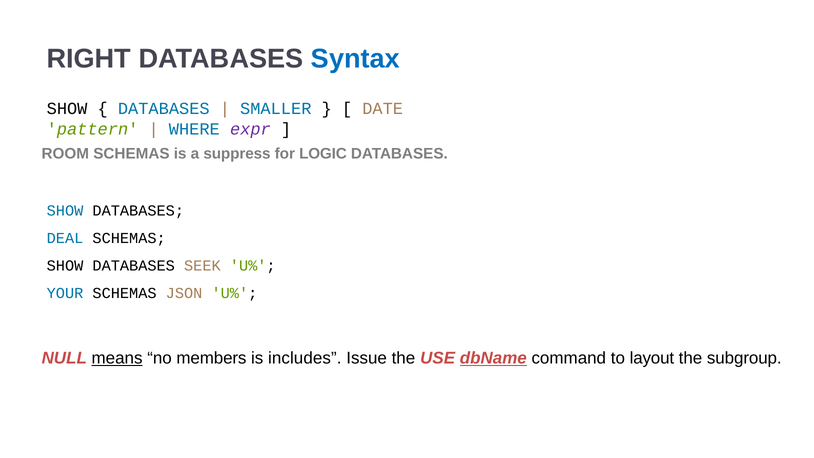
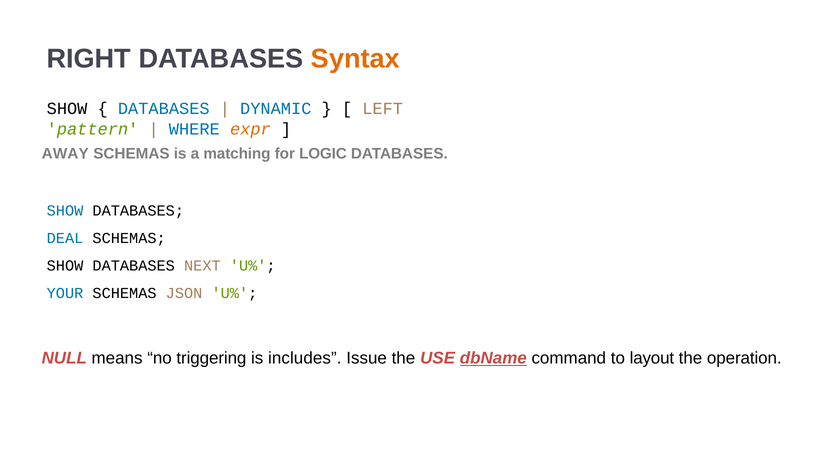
Syntax colour: blue -> orange (355, 59)
SMALLER: SMALLER -> DYNAMIC (276, 109)
DATE: DATE -> LEFT (383, 109)
expr colour: purple -> orange (250, 129)
ROOM: ROOM -> AWAY (65, 154)
suppress: suppress -> matching (237, 154)
SEEK: SEEK -> NEXT (202, 266)
means underline: present -> none (117, 358)
members: members -> triggering (211, 358)
subgroup: subgroup -> operation (744, 358)
